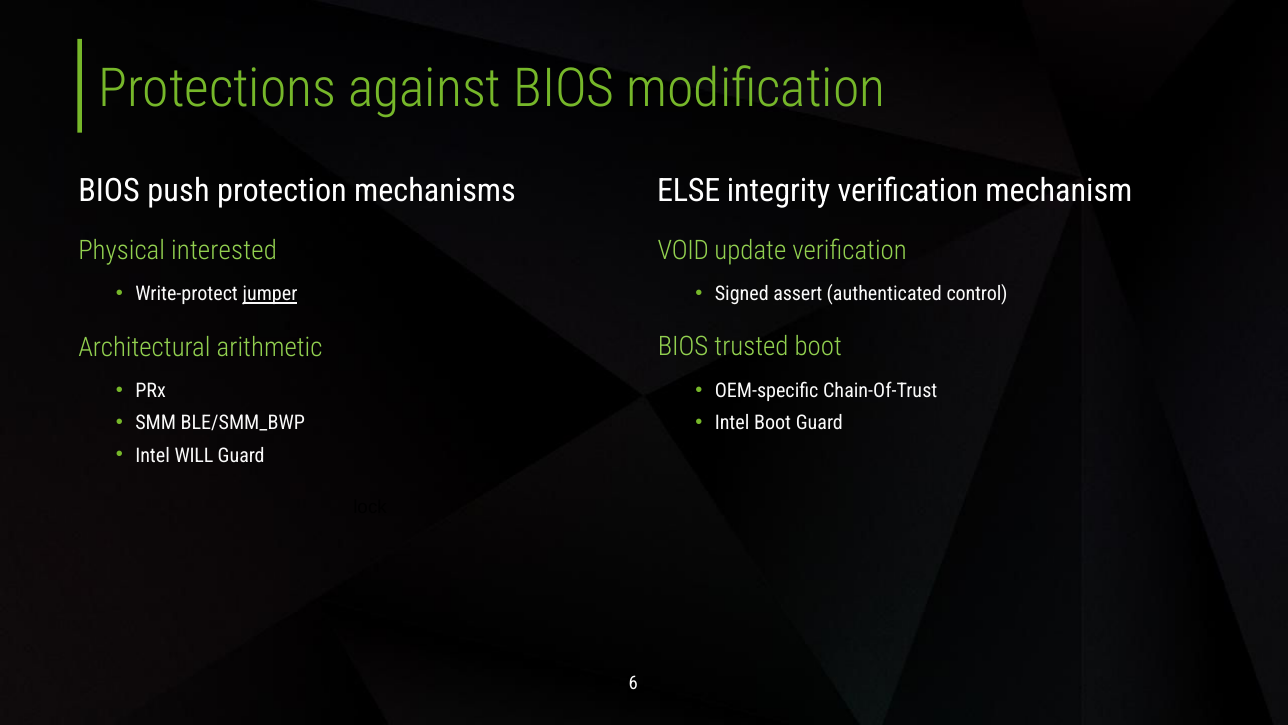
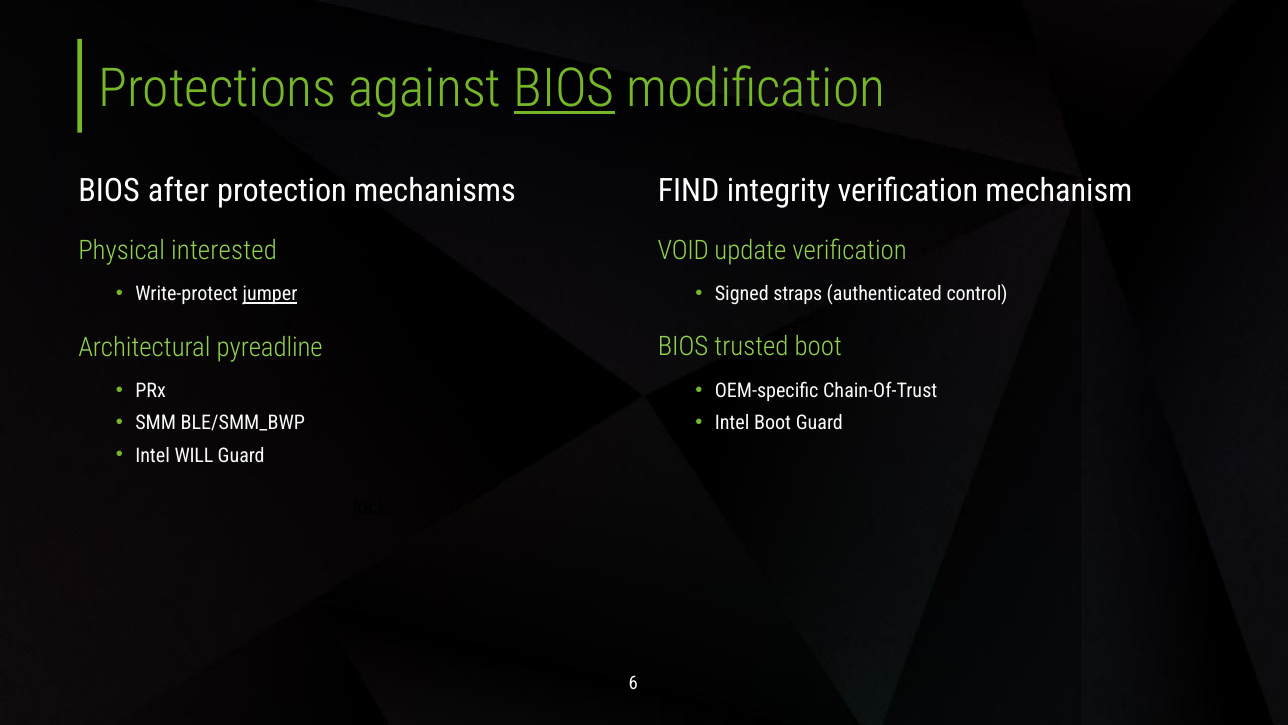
BIOS underline: none -> present (564, 89)
ELSE: ELSE -> FIND (689, 191)
push: push -> after (178, 191)
assert: assert -> straps (798, 294)
arithmetic: arithmetic -> pyreadline (270, 347)
